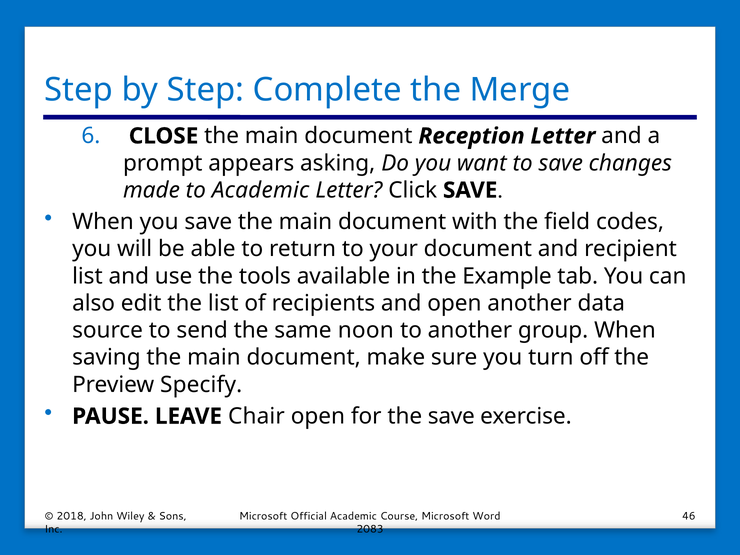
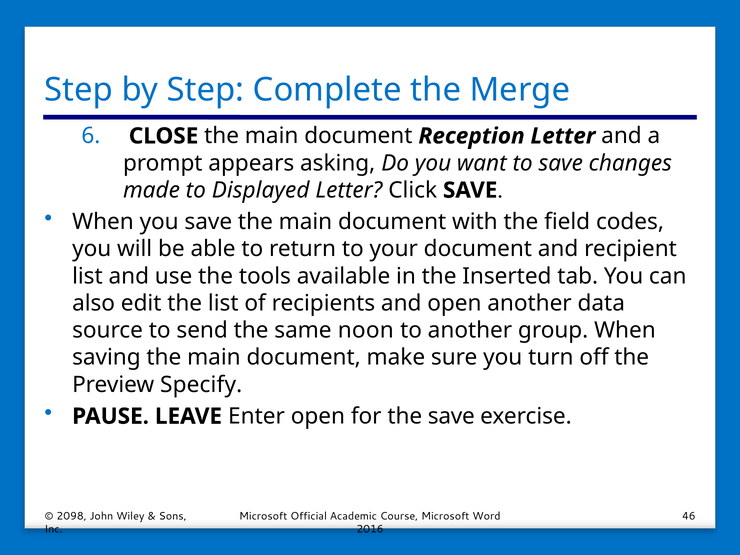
to Academic: Academic -> Displayed (261, 190)
Example: Example -> Inserted (507, 276)
Chair: Chair -> Enter (256, 416)
2018: 2018 -> 2098 (72, 516)
2083: 2083 -> 2016 (370, 529)
